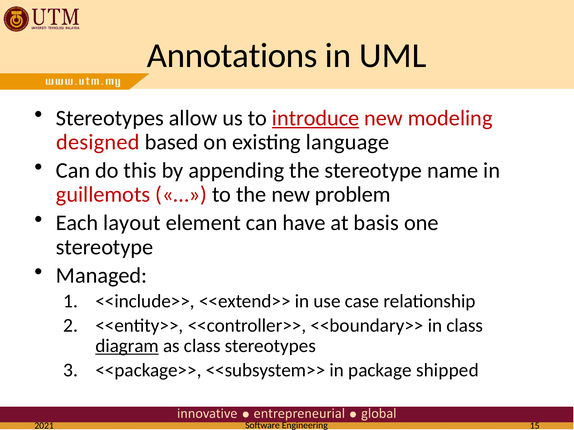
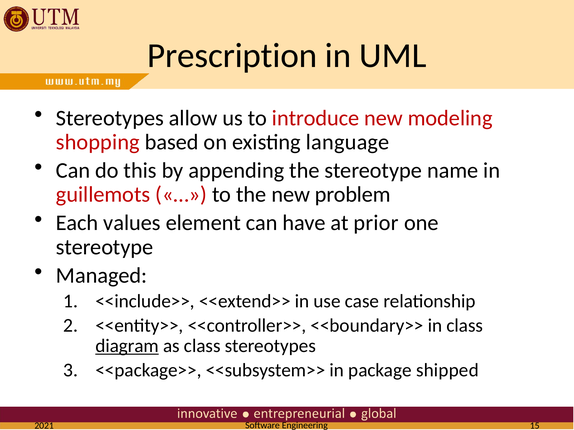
Annotations: Annotations -> Prescription (232, 56)
introduce underline: present -> none (316, 118)
designed: designed -> shopping (98, 142)
layout: layout -> values (132, 223)
basis: basis -> prior (376, 223)
